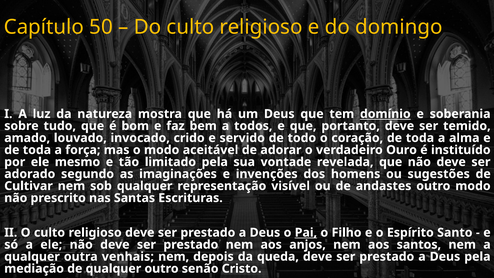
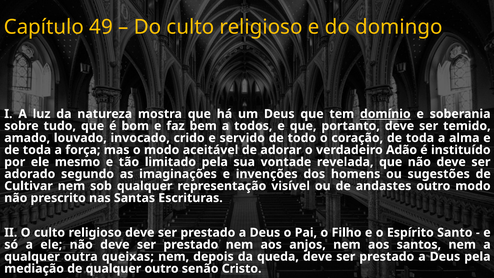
50: 50 -> 49 (101, 27)
Ouro: Ouro -> Adão (402, 150)
Pai underline: present -> none (306, 232)
venhais: venhais -> queixas (128, 256)
